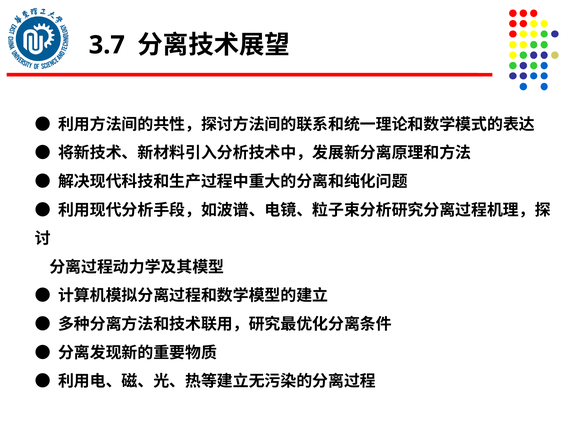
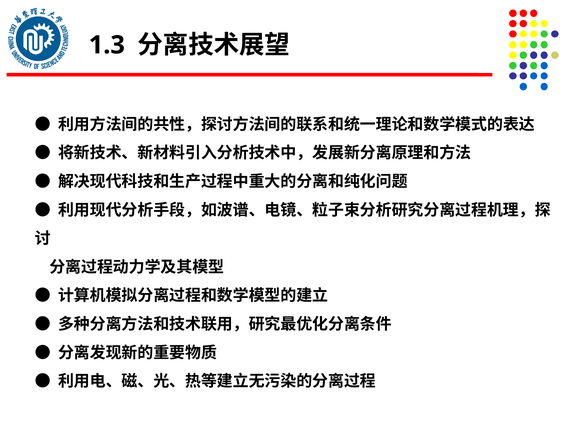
3.7: 3.7 -> 1.3 (107, 45)
